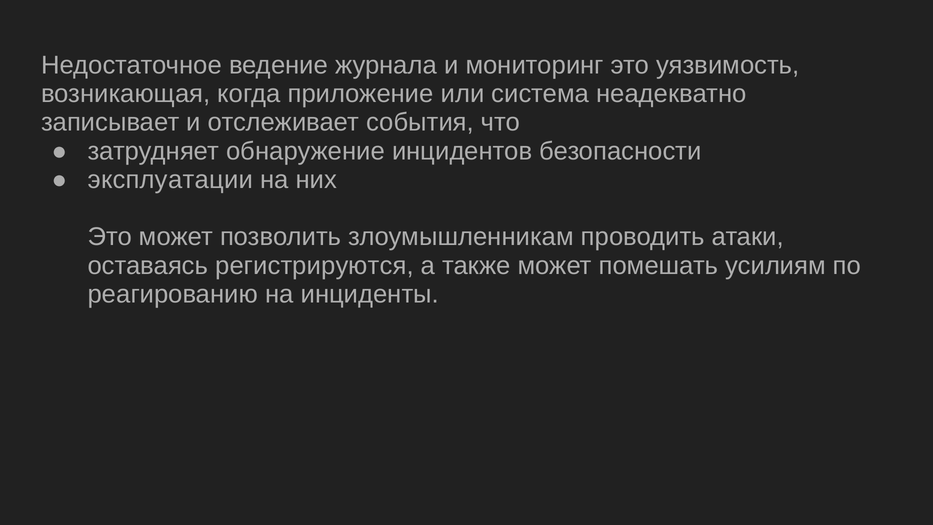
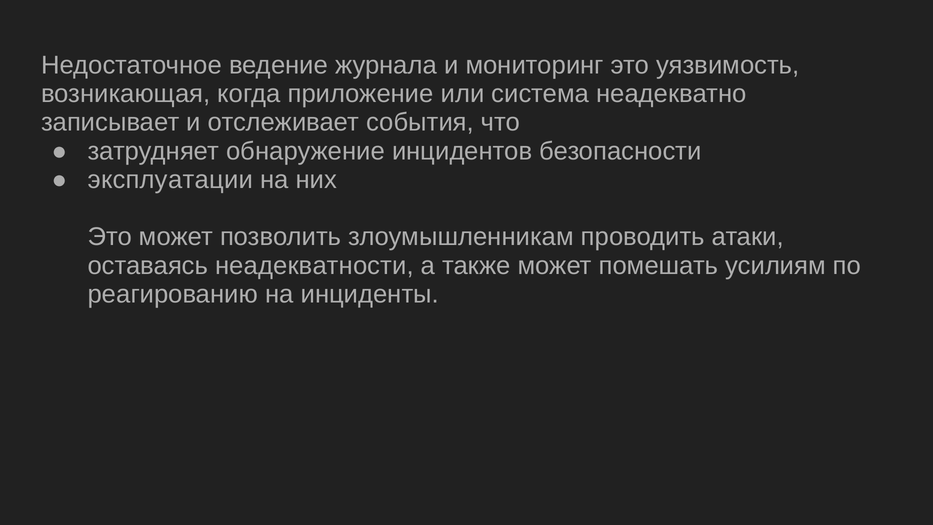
регистрируются: регистрируются -> неадекватности (314, 266)
